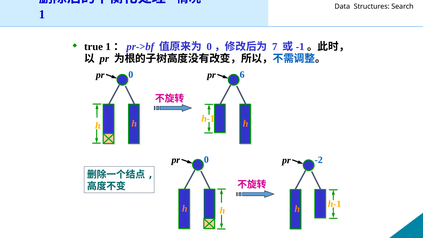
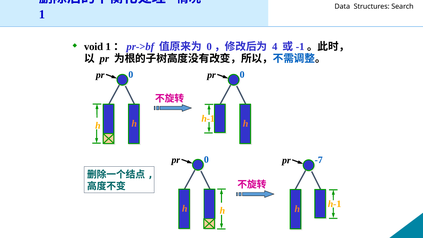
true: true -> void (94, 47)
7: 7 -> 4 (275, 47)
pr 6: 6 -> 0 (242, 75)
-2: -2 -> -7 (319, 160)
